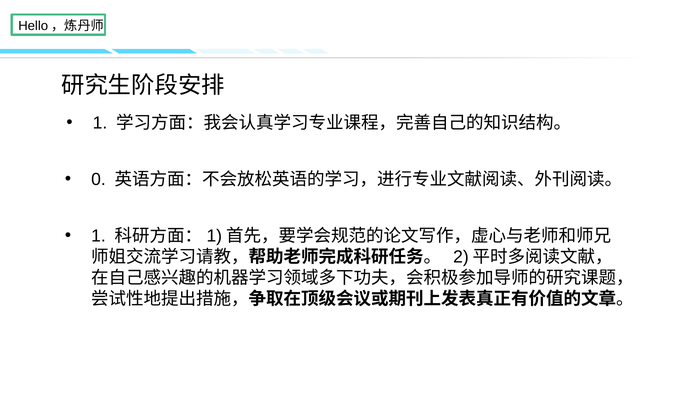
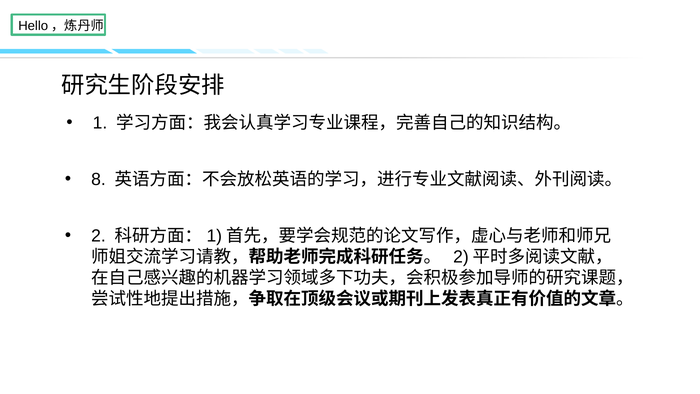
0: 0 -> 8 (98, 179)
1: 1 -> 2 (98, 236)
